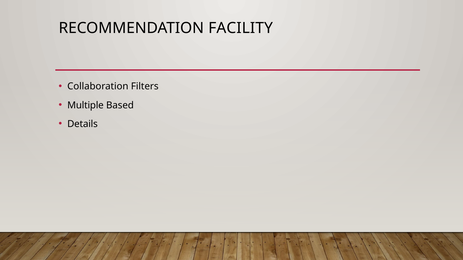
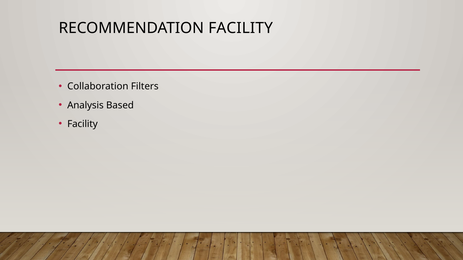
Multiple: Multiple -> Analysis (85, 105)
Details: Details -> Facility (83, 124)
